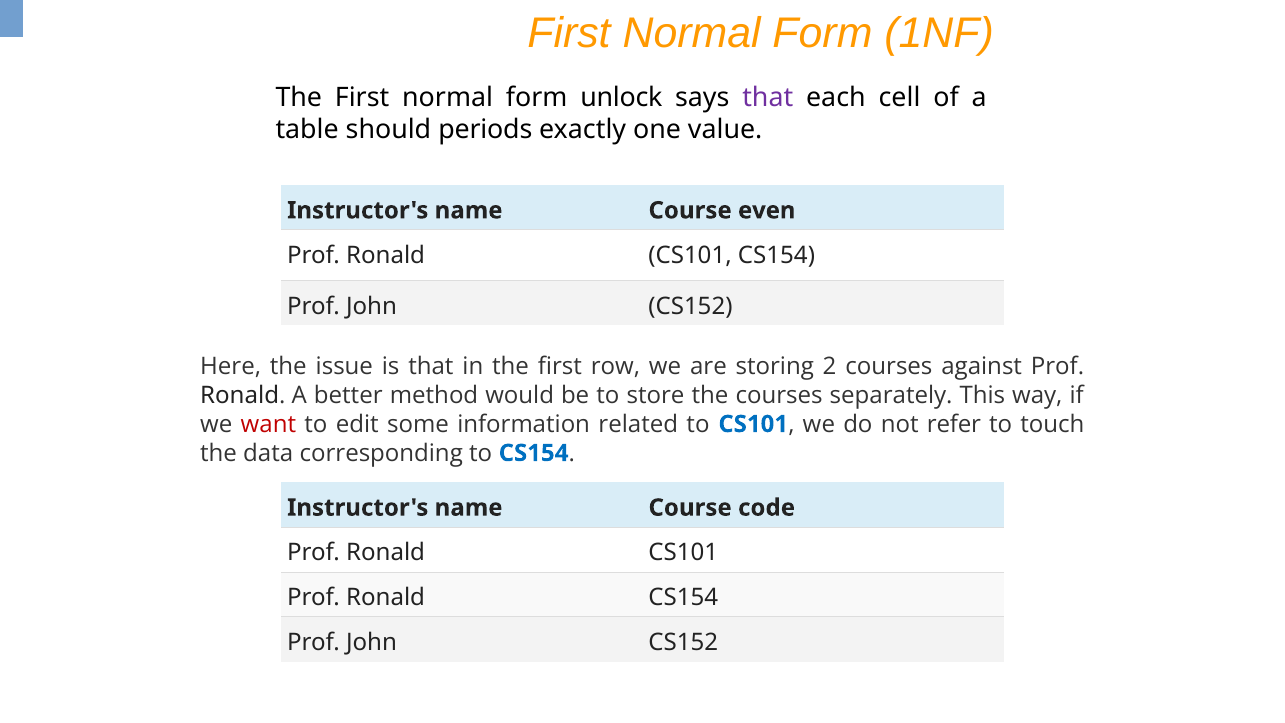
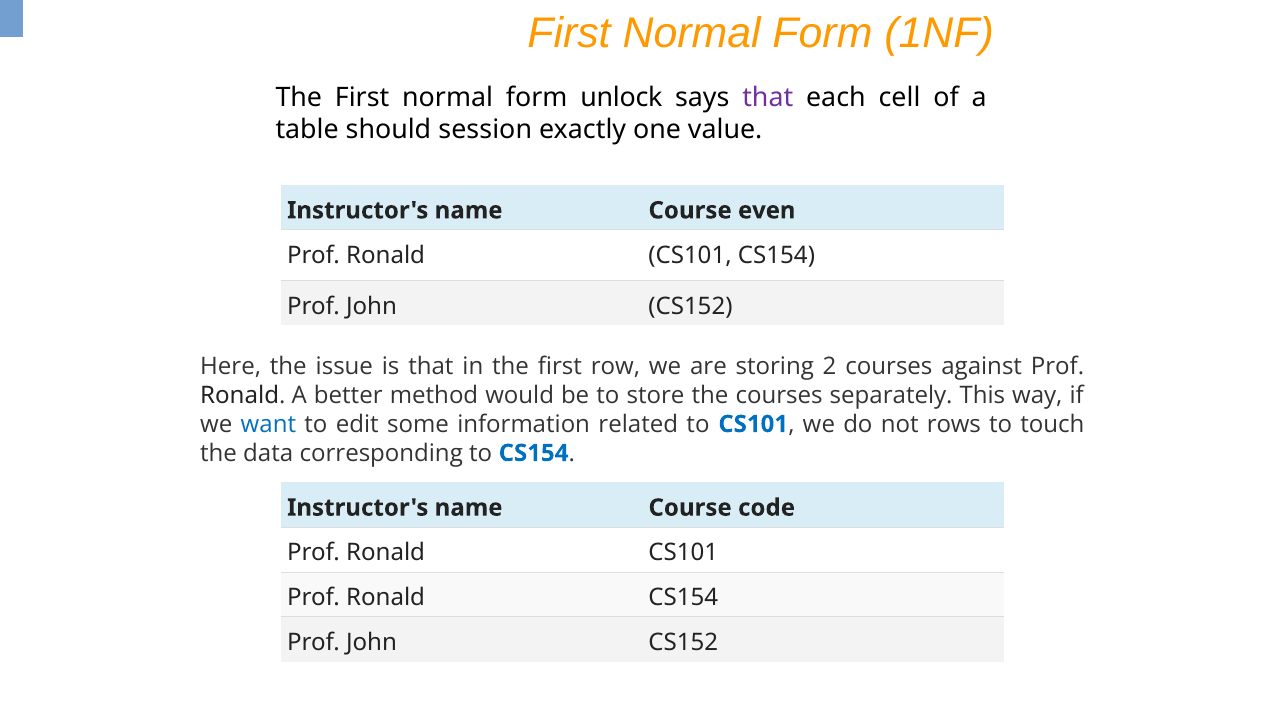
periods: periods -> session (485, 130)
want colour: red -> blue (268, 424)
refer: refer -> rows (954, 424)
